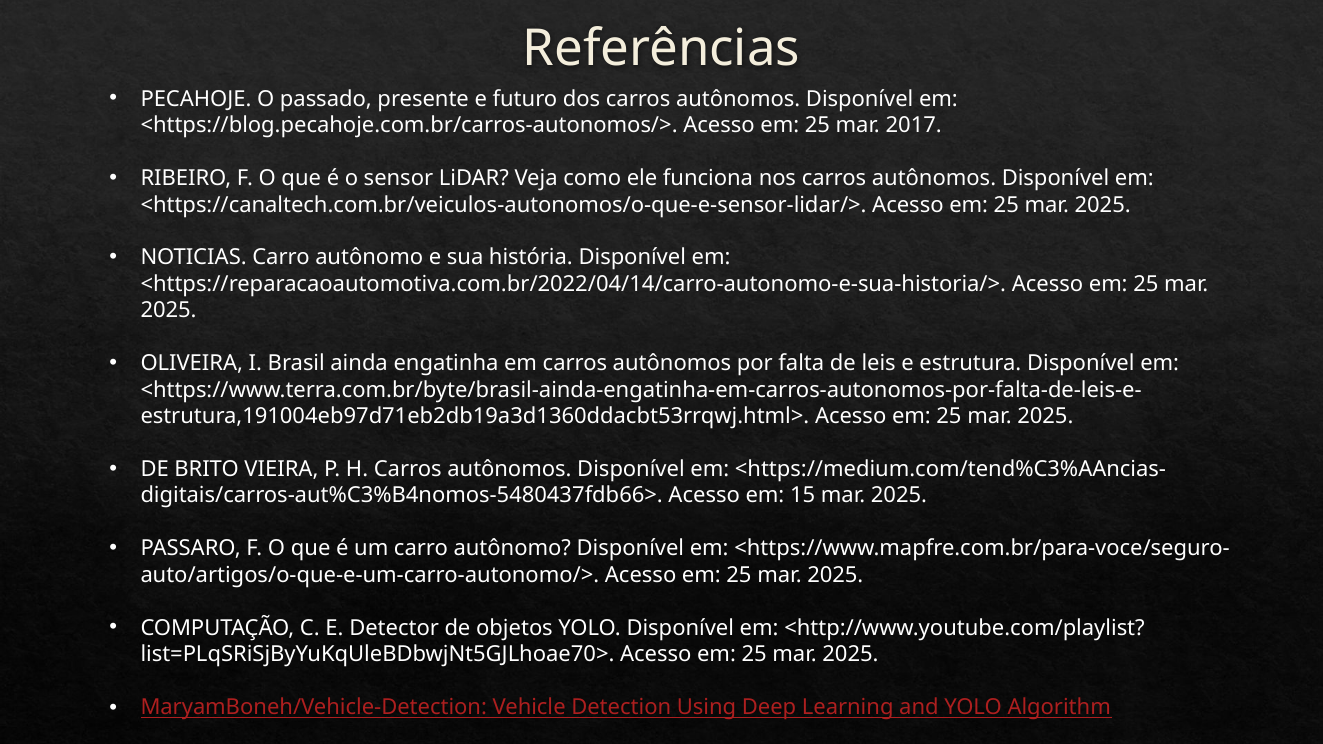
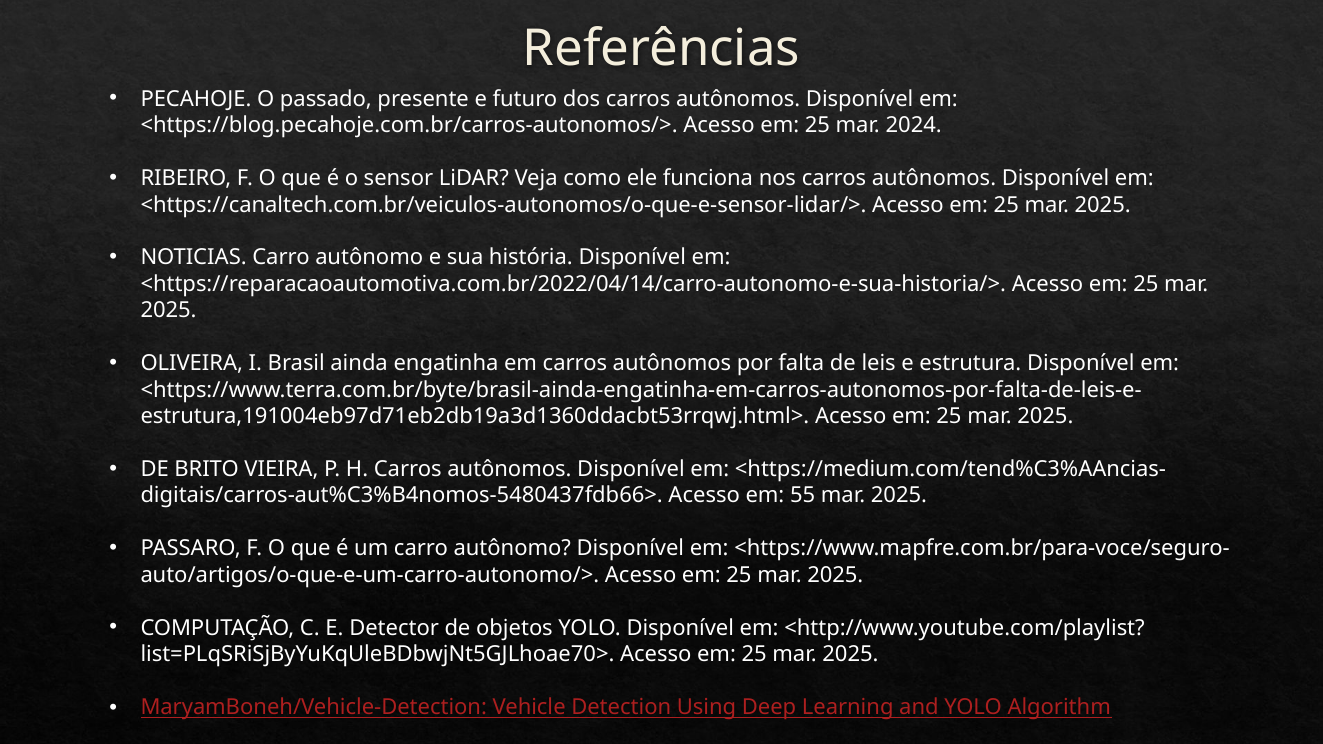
2017: 2017 -> 2024 (914, 125)
15: 15 -> 55 (803, 496)
